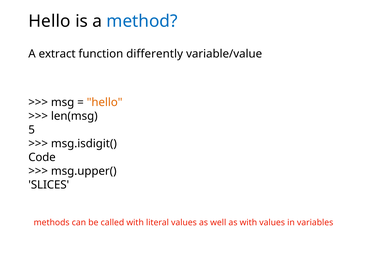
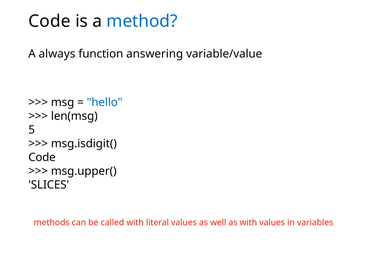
Hello: Hello -> Code (49, 21)
extract: extract -> always (57, 54)
differently: differently -> answering (155, 54)
hello colour: orange -> blue (105, 102)
